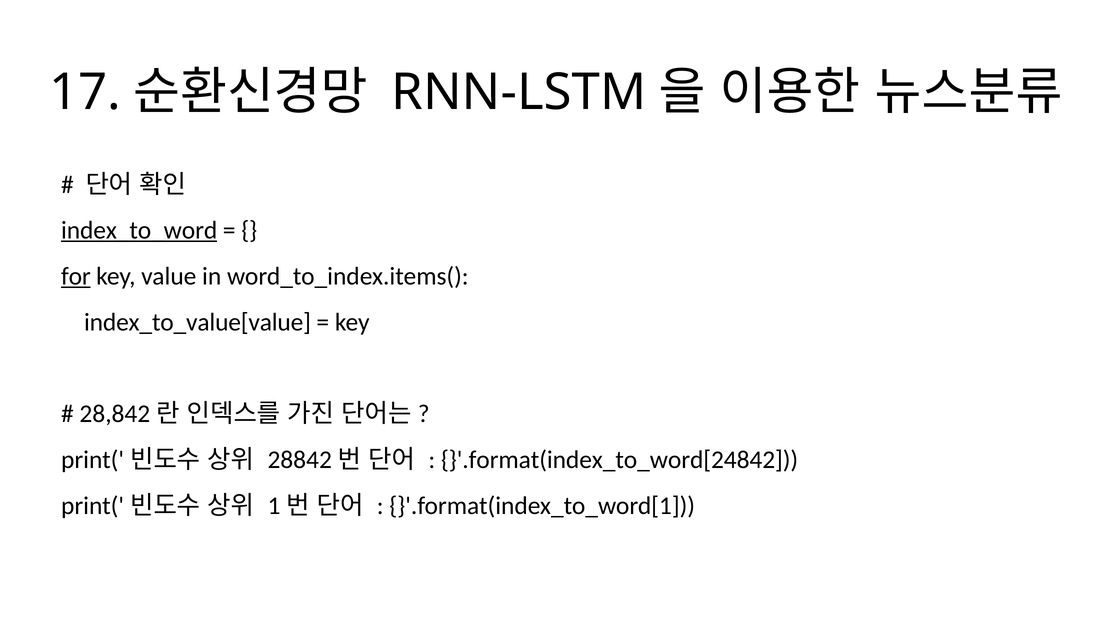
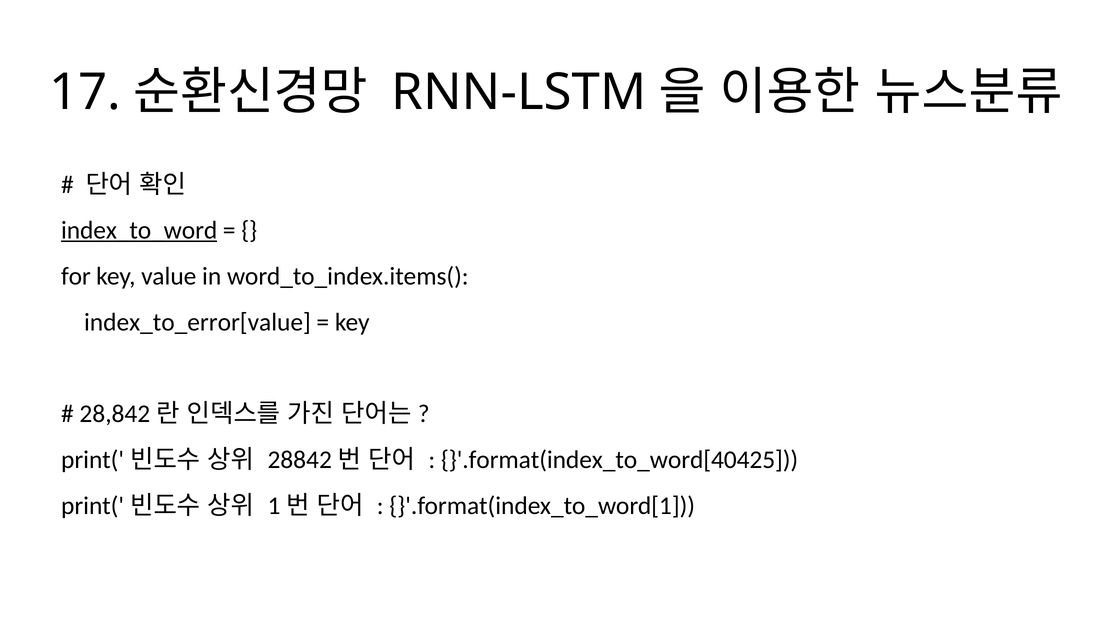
for underline: present -> none (76, 276)
index_to_value[value: index_to_value[value -> index_to_error[value (197, 322)
}'.format(index_to_word[24842: }'.format(index_to_word[24842 -> }'.format(index_to_word[40425 (620, 460)
